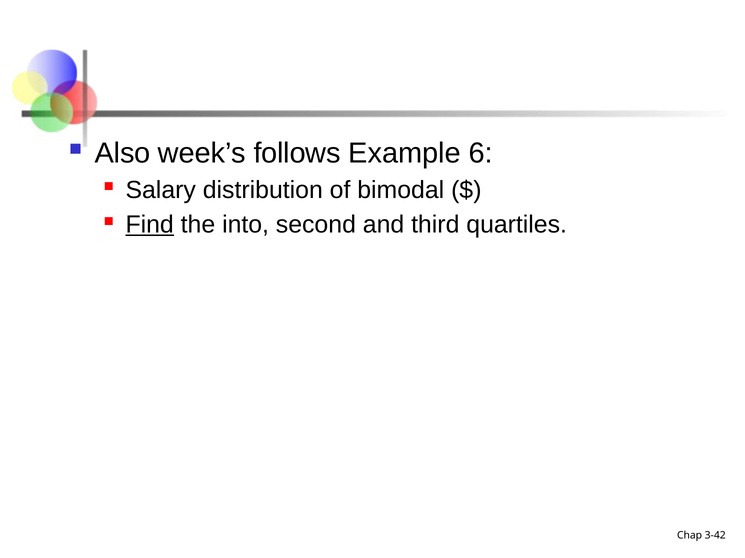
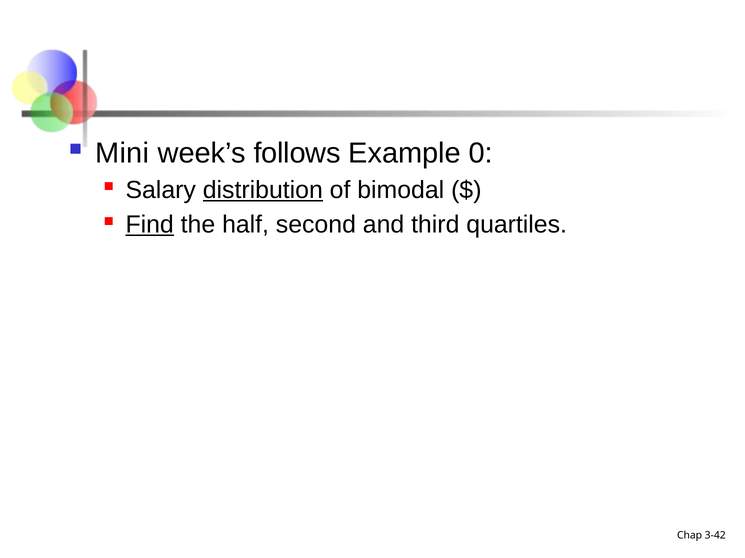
Also: Also -> Mini (122, 153)
6: 6 -> 0 (481, 153)
distribution underline: none -> present (263, 190)
into: into -> half (246, 225)
